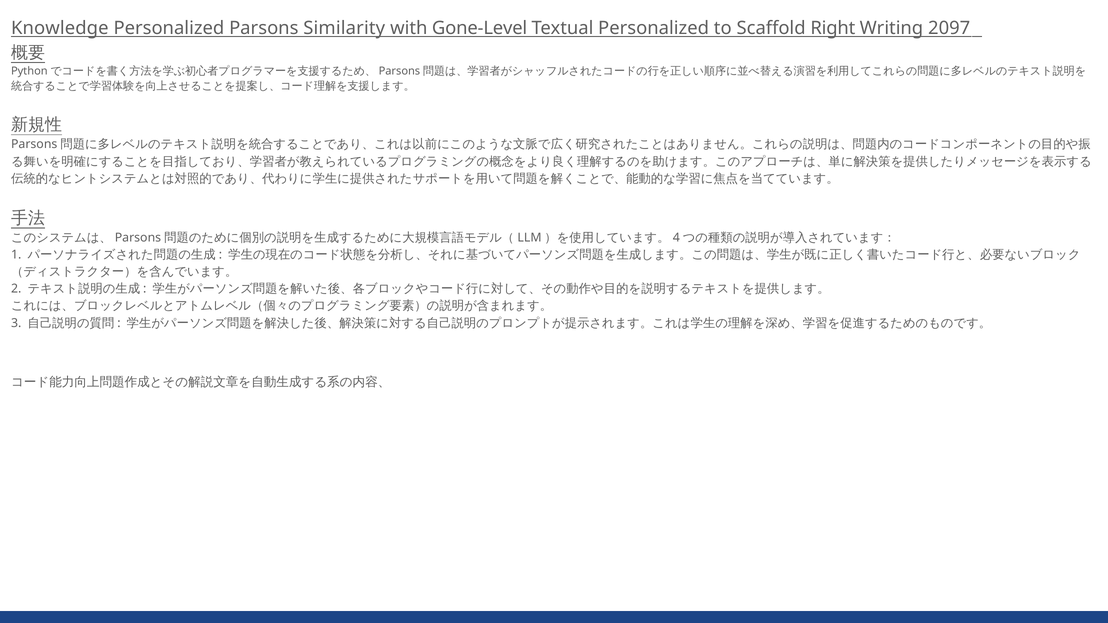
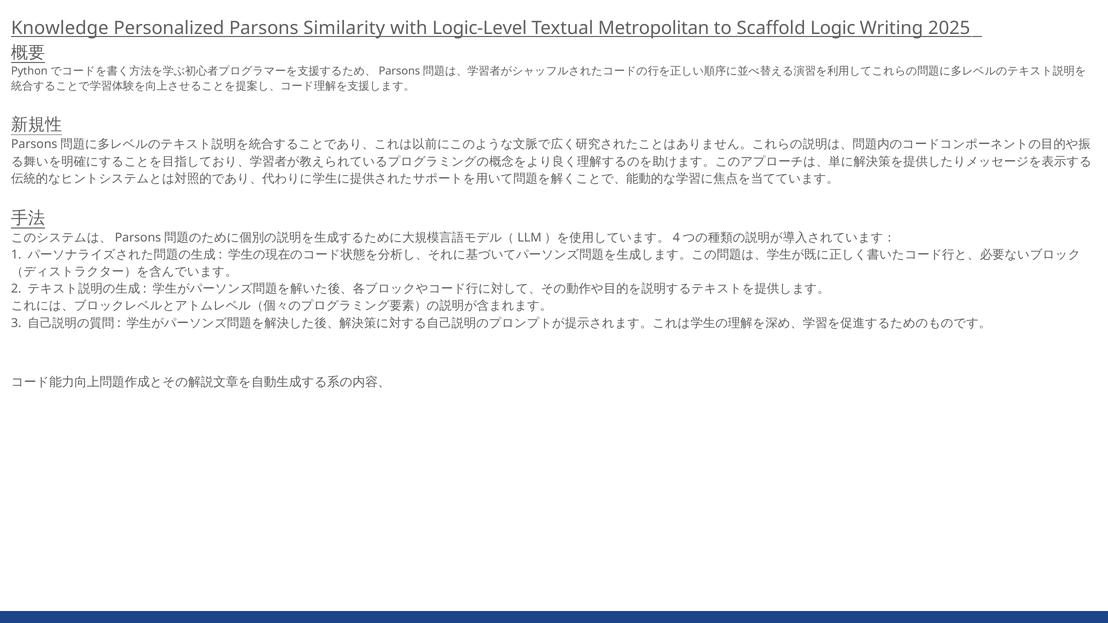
Gone-Level: Gone-Level -> Logic-Level (480, 28)
Textual Personalized: Personalized -> Metropolitan (654, 28)
Right: Right -> Logic (833, 28)
2097: 2097 -> 2025 (949, 28)
